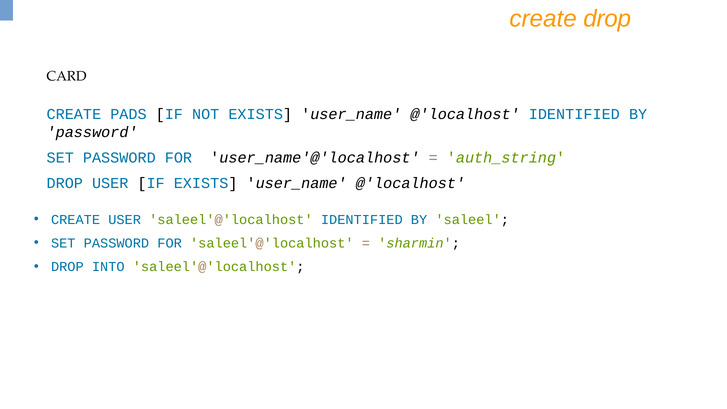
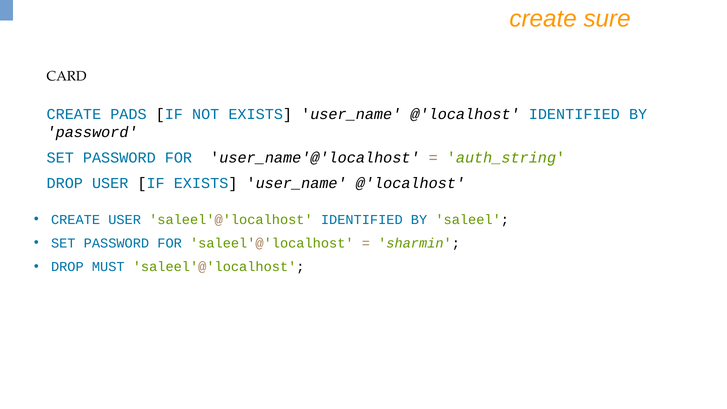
create drop: drop -> sure (607, 19)
INTO: INTO -> MUST (108, 267)
